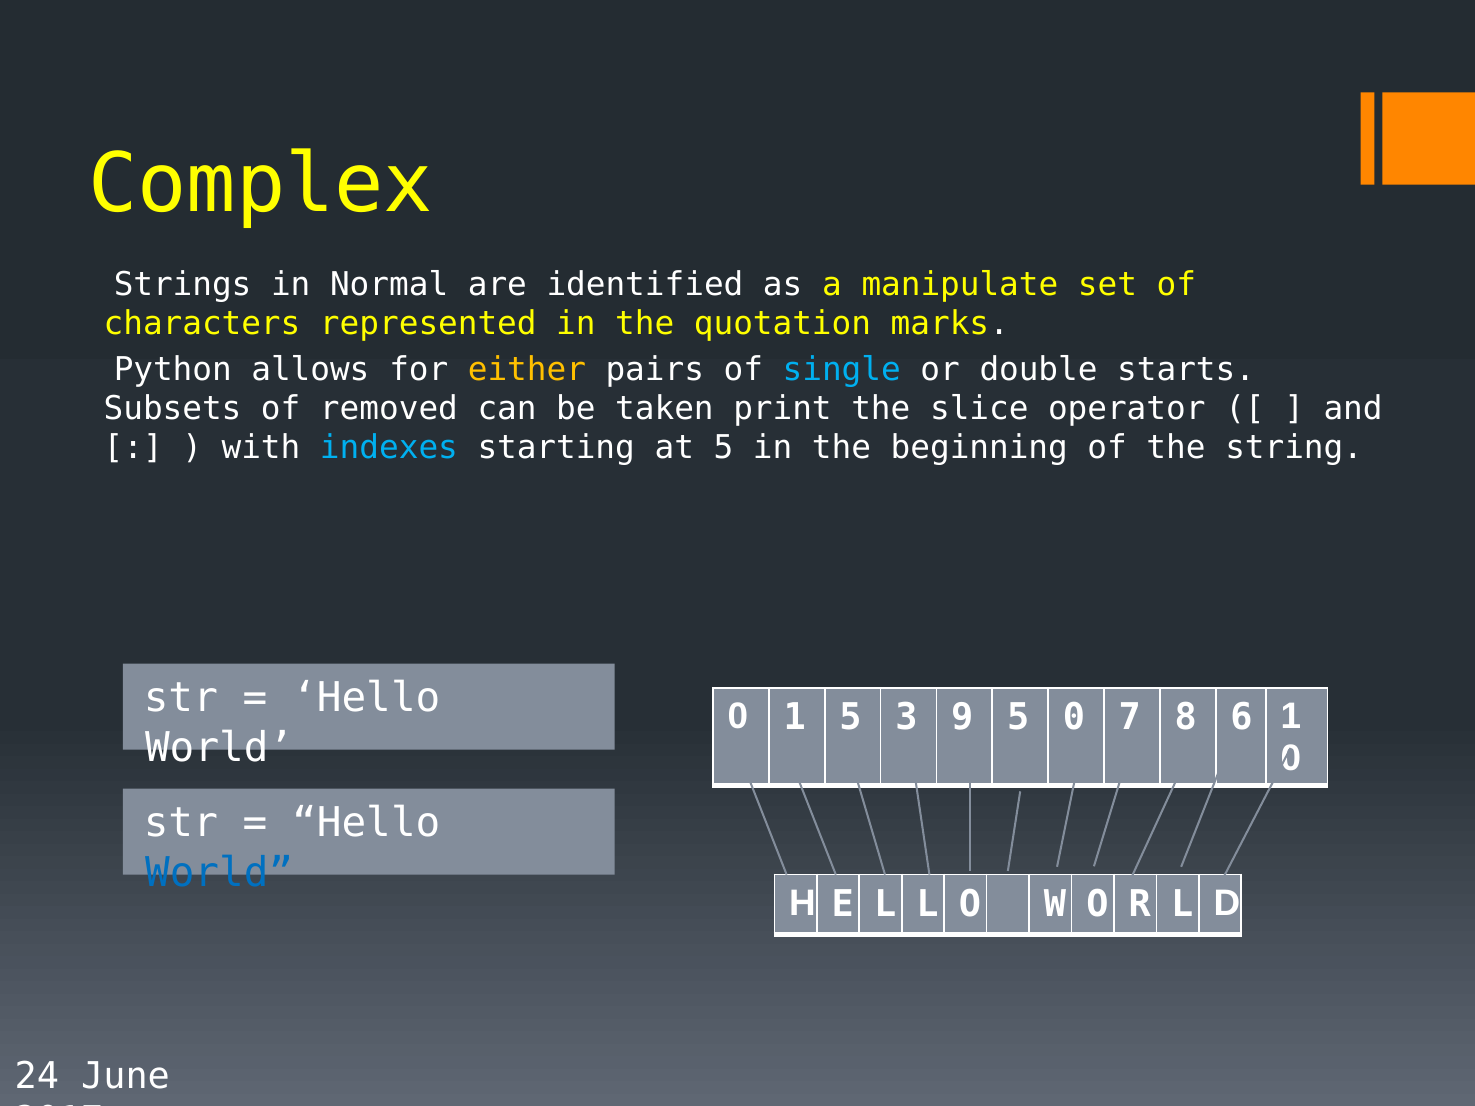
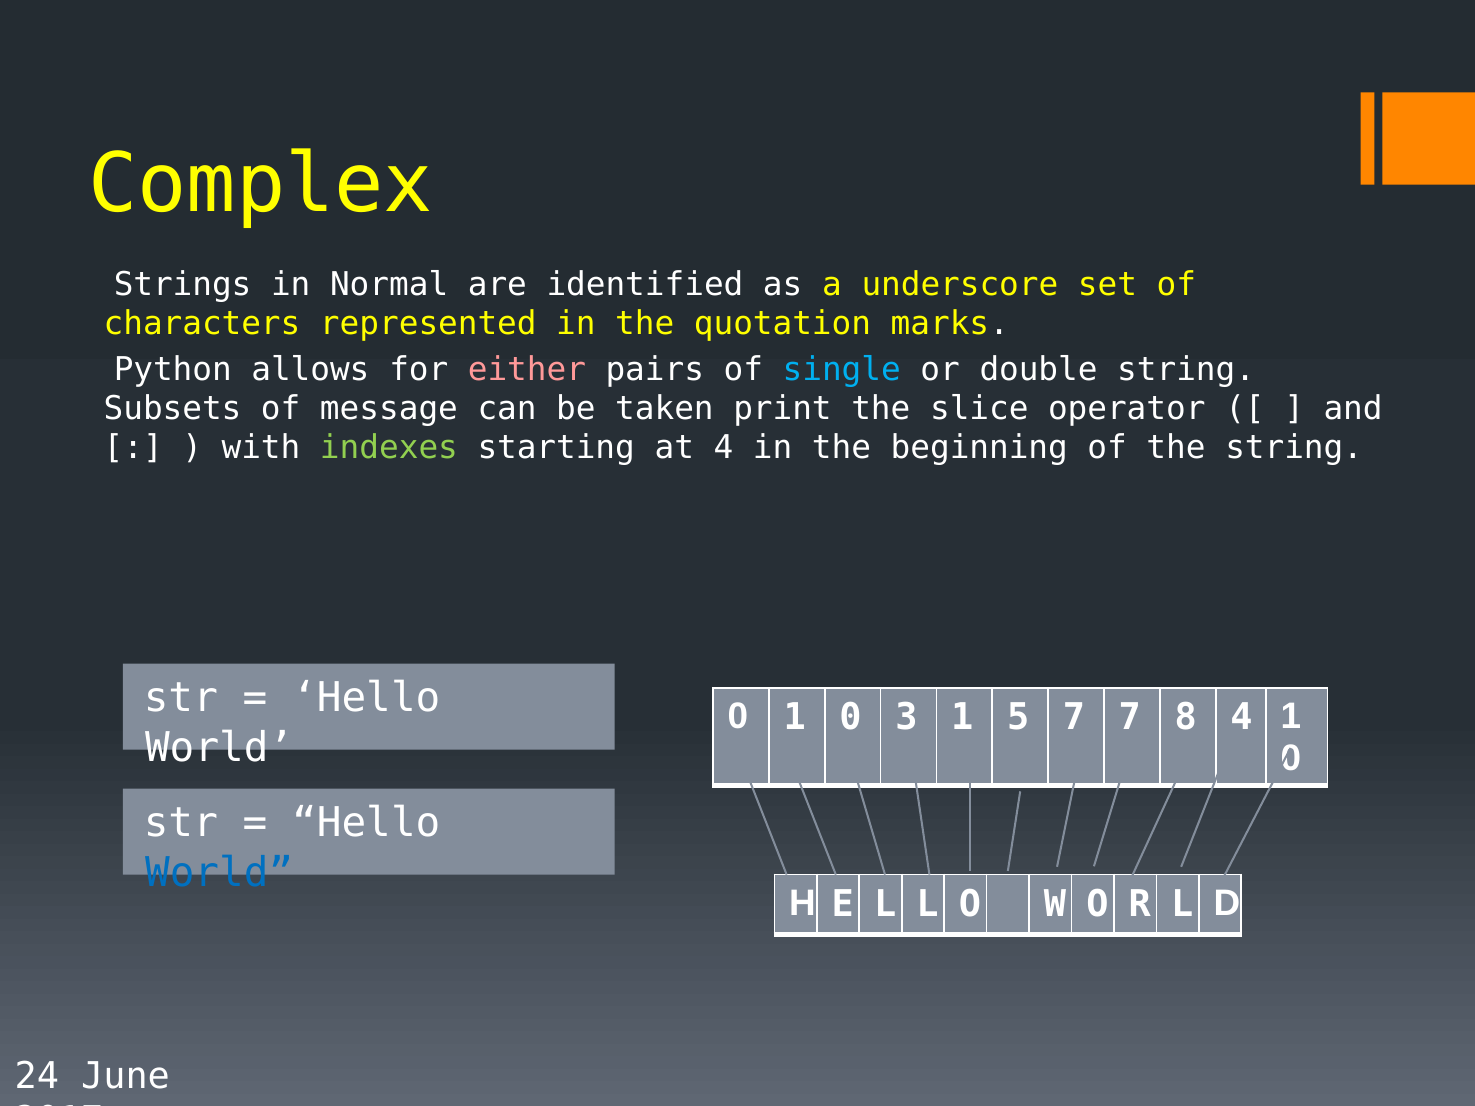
manipulate: manipulate -> underscore (960, 284)
either colour: yellow -> pink (527, 370)
double starts: starts -> string (1186, 370)
removed: removed -> message (389, 409)
indexes colour: light blue -> light green (389, 448)
at 5: 5 -> 4 (723, 448)
0 1 5: 5 -> 0 (851, 718)
3 9: 9 -> 1 (962, 718)
5 0: 0 -> 7 (1074, 718)
8 6: 6 -> 4 (1242, 718)
